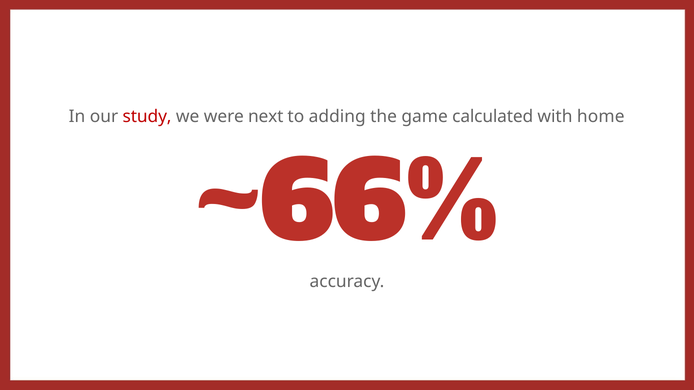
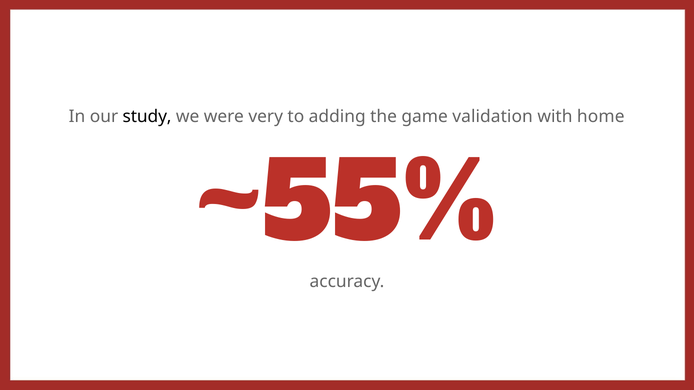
study colour: red -> black (147, 116)
next: next -> very (266, 116)
calculated: calculated -> validation (493, 116)
~66%: ~66% -> ~55% (346, 205)
